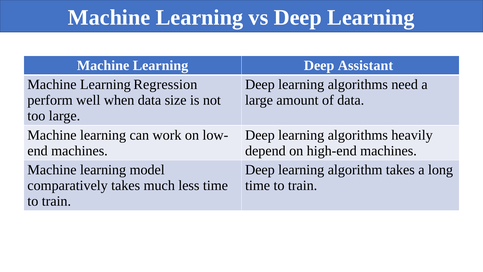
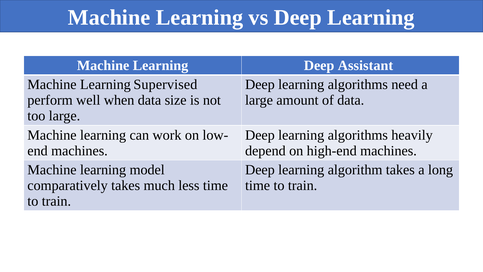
Regression: Regression -> Supervised (165, 85)
